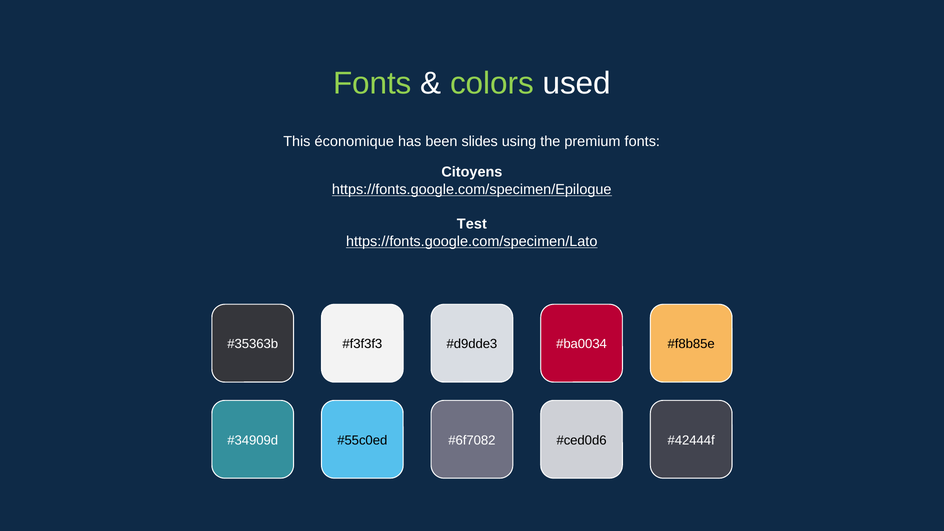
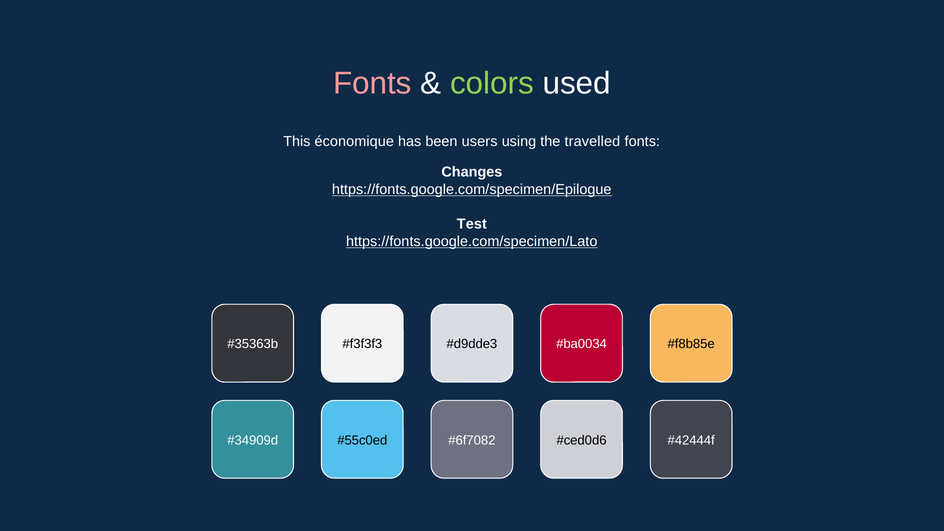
Fonts colour: light green -> pink (372, 83)
slides: slides -> users (480, 142)
premium: premium -> travelled (592, 142)
Citoyens: Citoyens -> Changes (472, 172)
